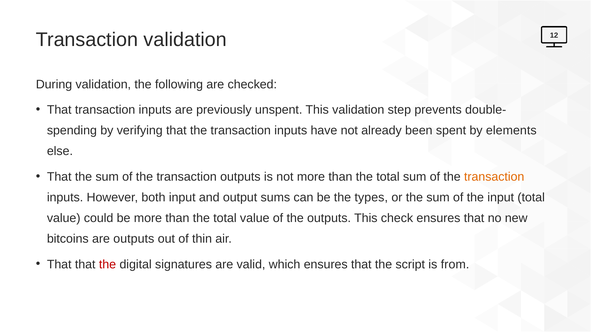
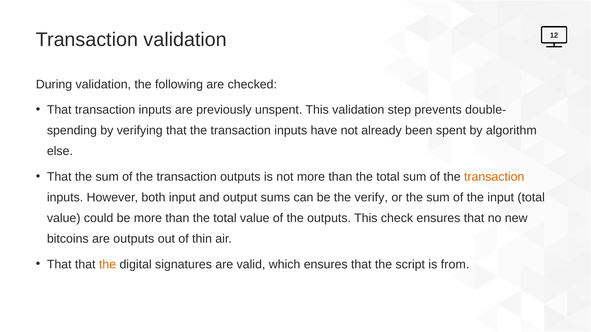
elements: elements -> algorithm (511, 131)
types: types -> verify (371, 198)
the colour: red -> orange (107, 265)
